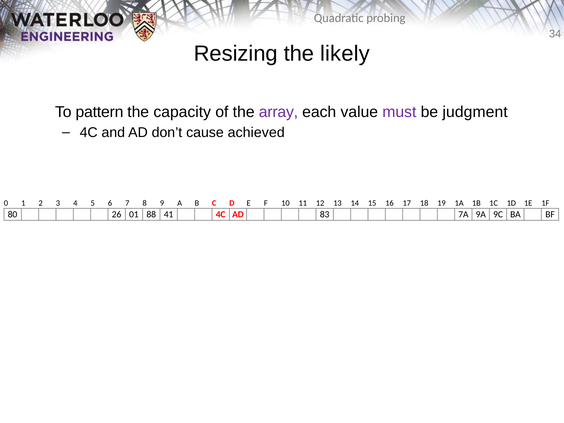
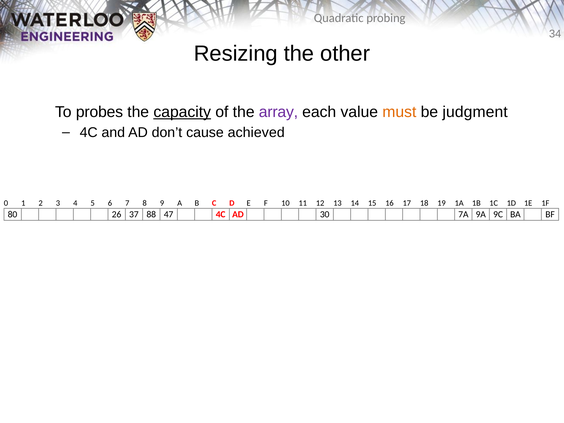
likely: likely -> other (345, 54)
pattern: pattern -> probes (99, 112)
capacity underline: none -> present (182, 112)
must colour: purple -> orange (399, 112)
01: 01 -> 37 (134, 214)
41: 41 -> 47 (169, 214)
83: 83 -> 30 (325, 214)
